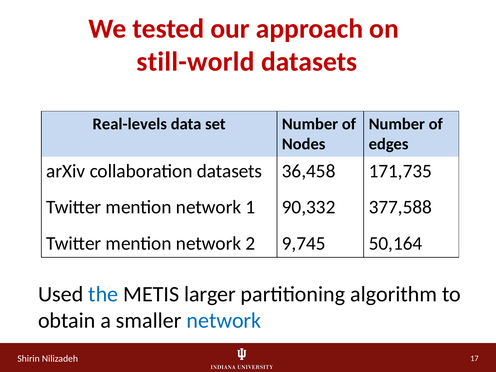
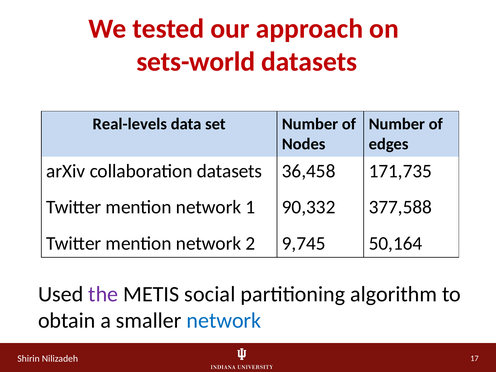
still-world: still-world -> sets-world (196, 62)
the colour: blue -> purple (103, 294)
larger: larger -> social (210, 294)
